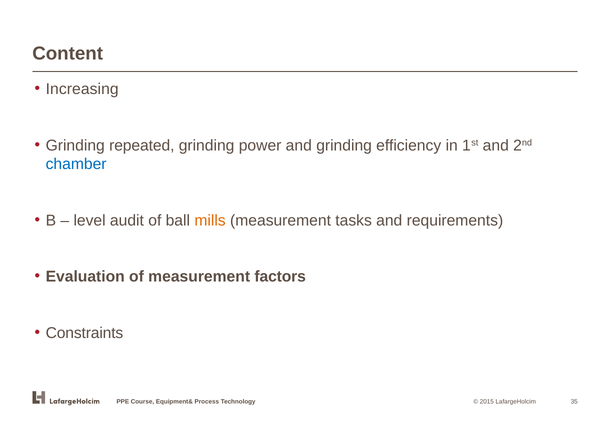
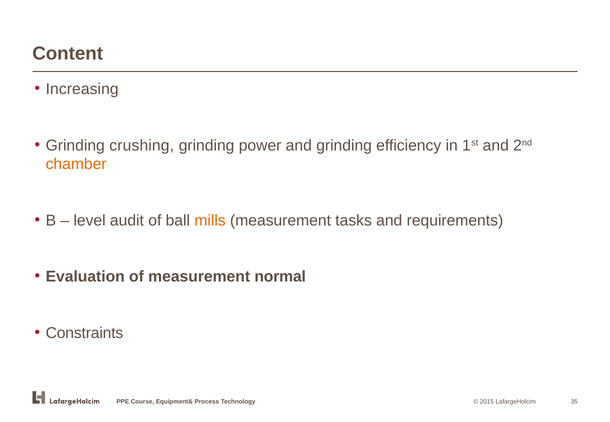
repeated: repeated -> crushing (142, 145)
chamber colour: blue -> orange (76, 164)
factors: factors -> normal (280, 277)
